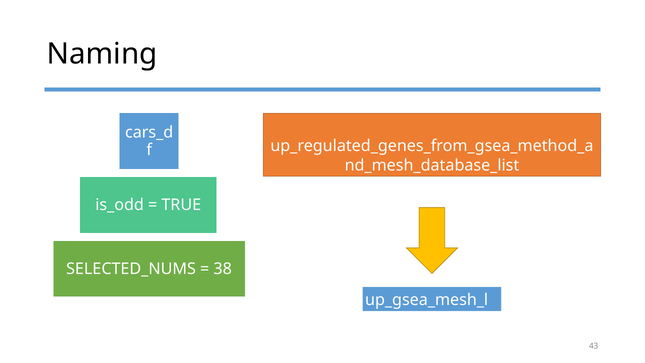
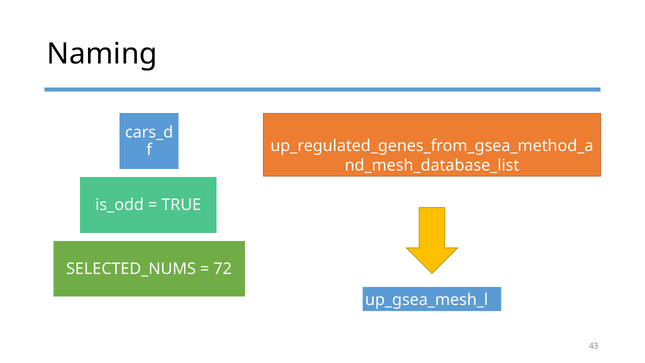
38: 38 -> 72 (223, 269)
